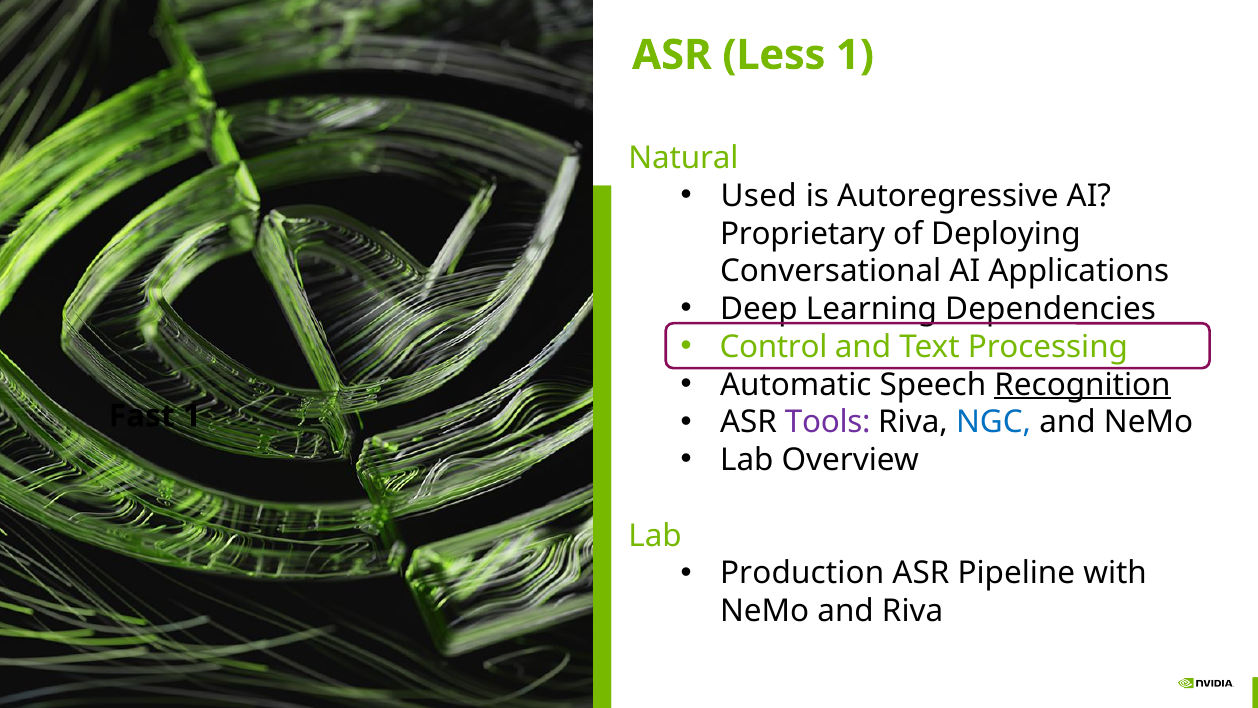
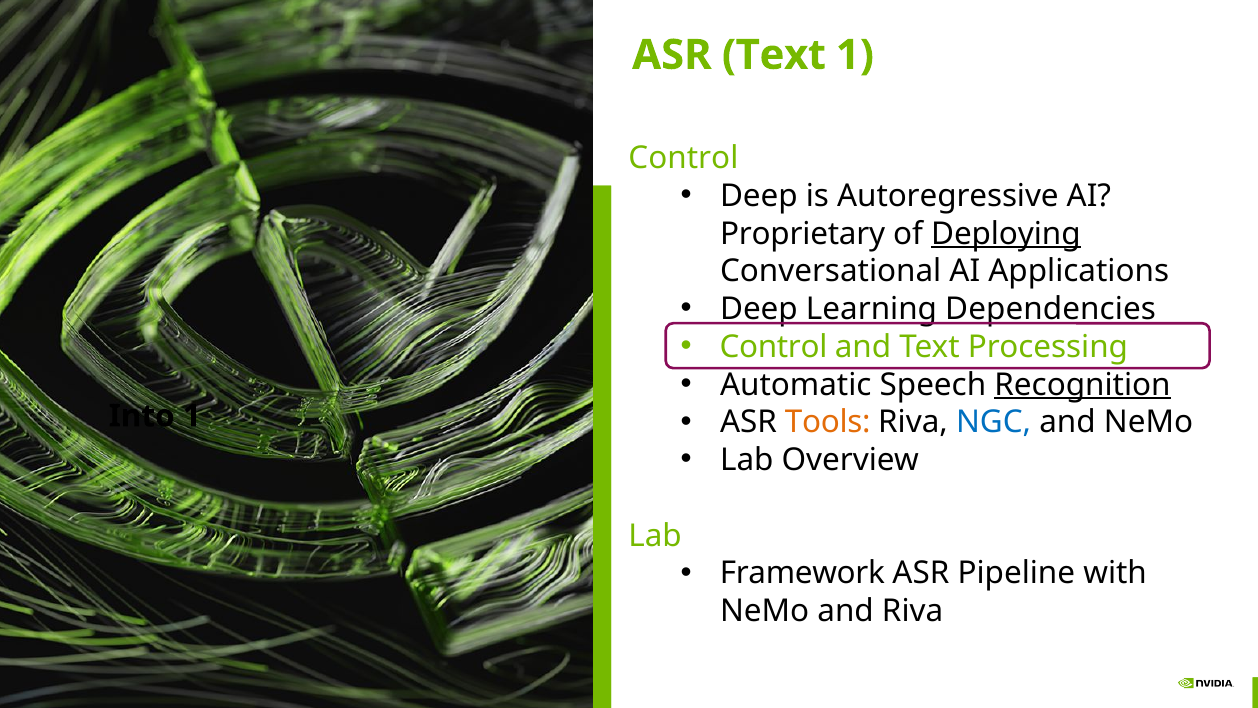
ASR Less: Less -> Text (774, 55)
Natural: Natural -> Control (683, 158)
Used: Used -> Deep (759, 196)
Deploying underline: none -> present (1006, 234)
Tools colour: purple -> orange (828, 422)
Fast: Fast -> Into (142, 416)
Production: Production -> Framework (802, 573)
